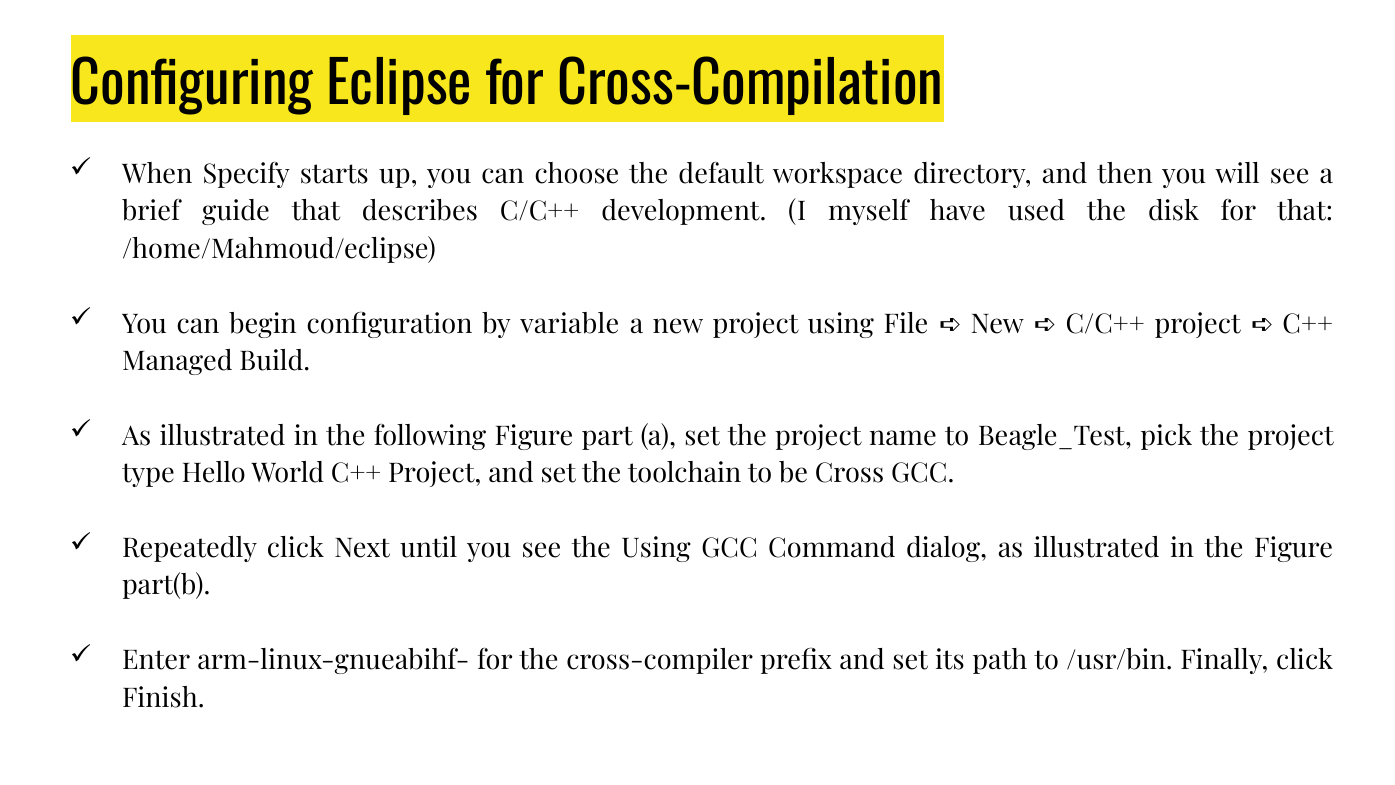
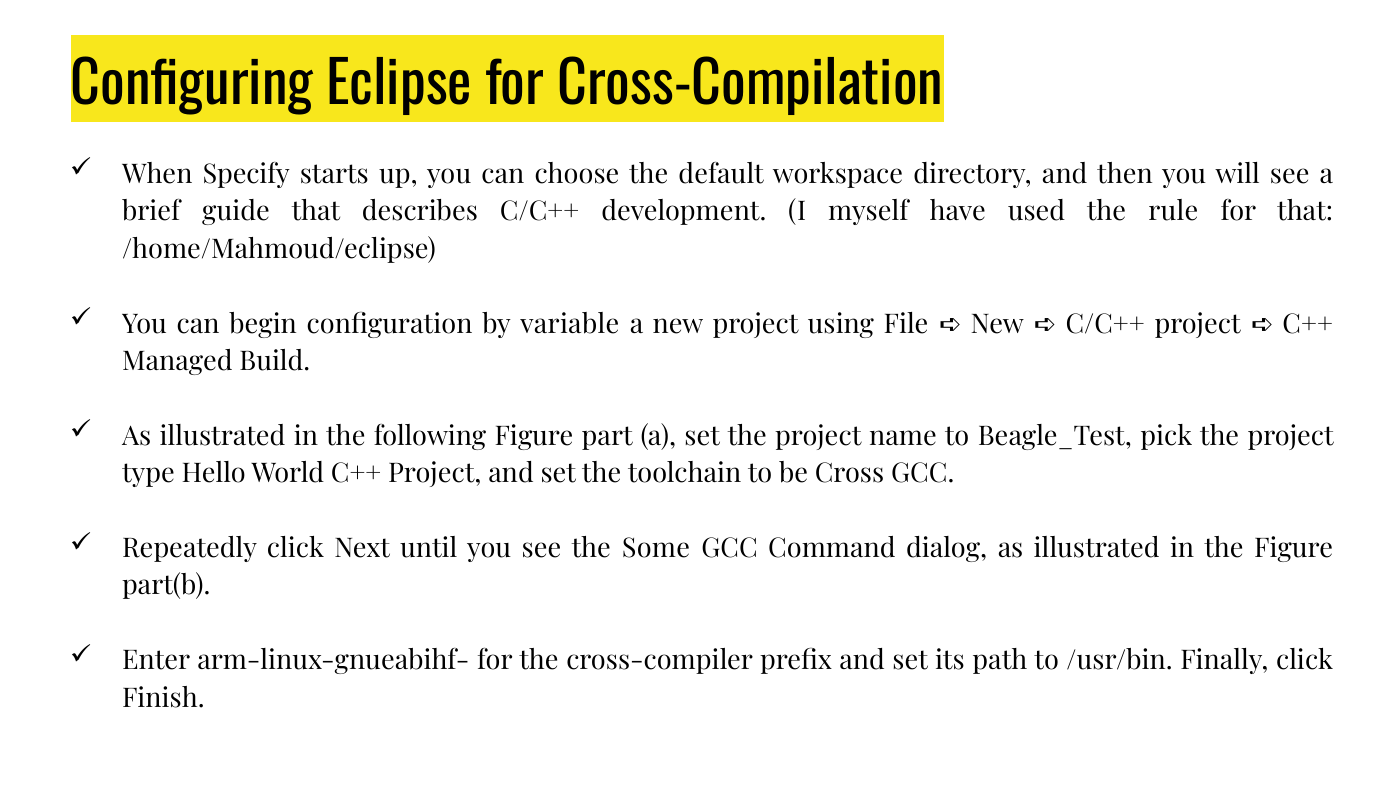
disk: disk -> rule (1173, 212)
the Using: Using -> Some (656, 548)
